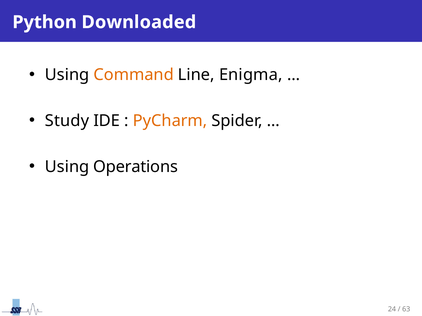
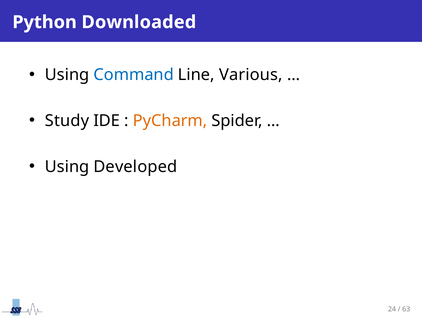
Command colour: orange -> blue (134, 75)
Enigma: Enigma -> Various (251, 75)
Operations: Operations -> Developed (135, 167)
